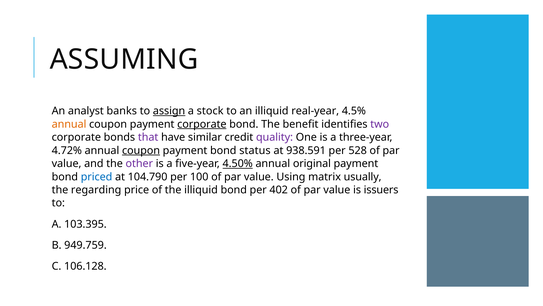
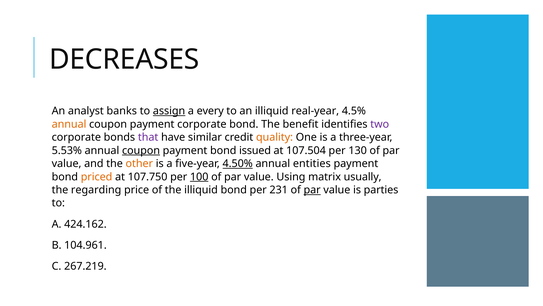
ASSUMING: ASSUMING -> DECREASES (124, 59)
stock: stock -> every (210, 111)
corporate underline: present -> none (202, 124)
quality colour: purple -> orange (275, 137)
4.72%: 4.72% -> 5.53% (67, 150)
status: status -> issued (255, 150)
938.591: 938.591 -> 107.504 (306, 150)
528: 528 -> 130 (358, 150)
other colour: purple -> orange (139, 163)
original: original -> entities (312, 163)
priced colour: blue -> orange (97, 176)
104.790: 104.790 -> 107.750 (148, 176)
100 underline: none -> present (199, 176)
402: 402 -> 231 (279, 190)
par underline: none -> present (312, 190)
issuers: issuers -> parties (381, 190)
103.395: 103.395 -> 424.162 (85, 224)
949.759: 949.759 -> 104.961 (85, 245)
106.128: 106.128 -> 267.219 (85, 266)
